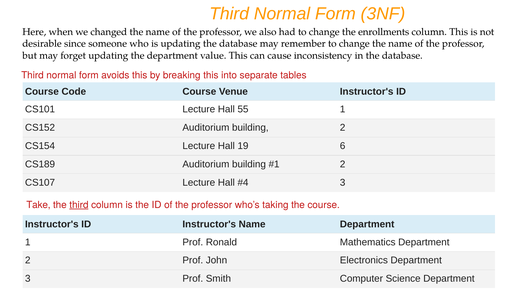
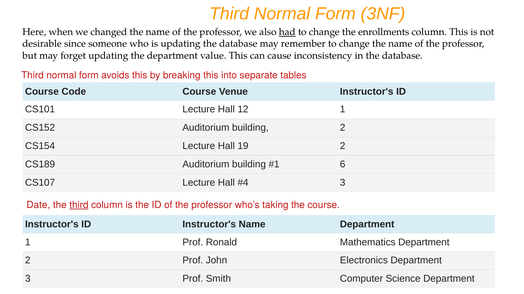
had underline: none -> present (287, 32)
55: 55 -> 12 (243, 110)
19 6: 6 -> 2 (343, 146)
2: 2 -> 6 (343, 165)
Take: Take -> Date (38, 205)
